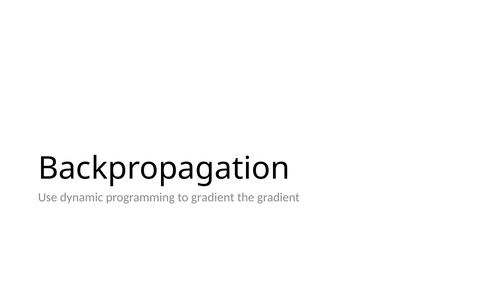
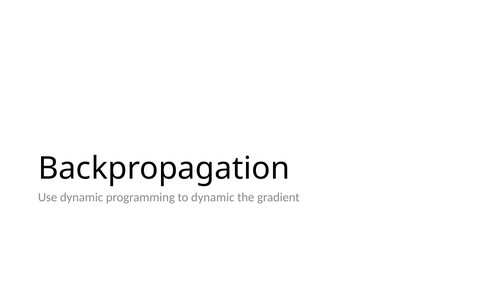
to gradient: gradient -> dynamic (213, 198)
